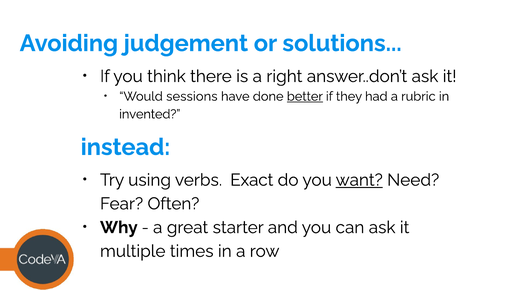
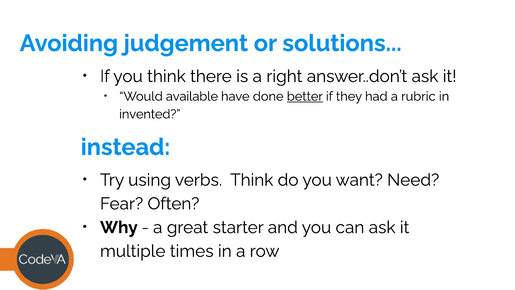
sessions: sessions -> available (192, 96)
verbs Exact: Exact -> Think (252, 180)
want underline: present -> none (359, 180)
